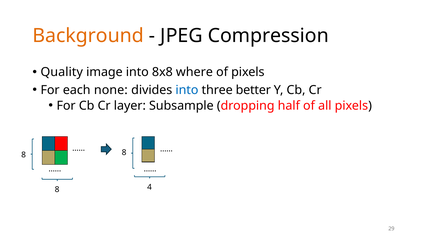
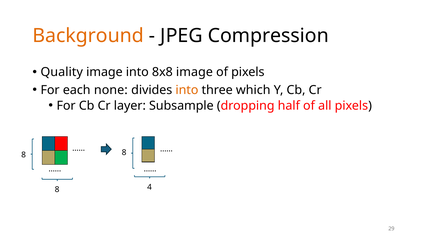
8x8 where: where -> image (194, 72)
into colour: blue -> orange (187, 90)
better: better -> which (253, 90)
